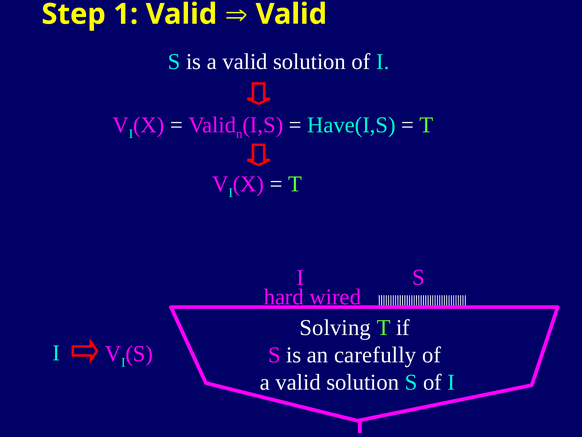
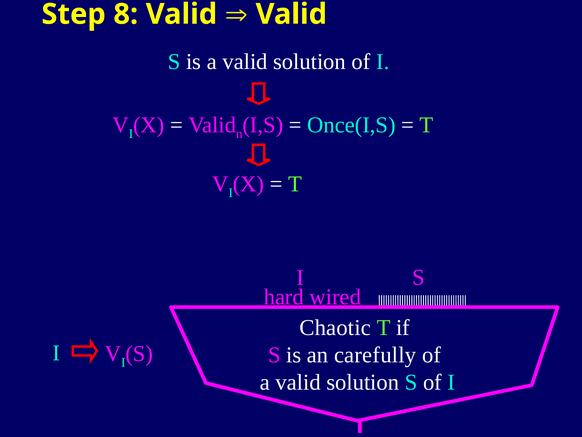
1: 1 -> 8 (126, 14)
Have(I,S: Have(I,S -> Once(I,S (351, 125)
Solving: Solving -> Chaotic (335, 327)
